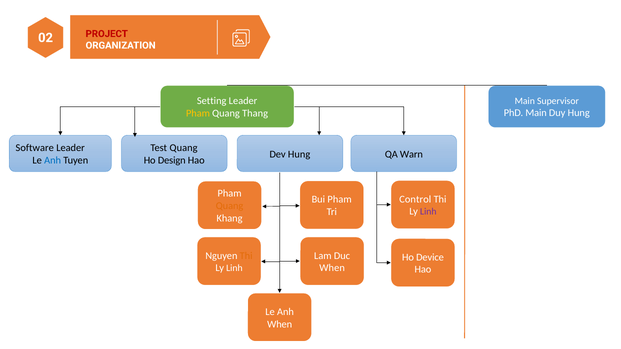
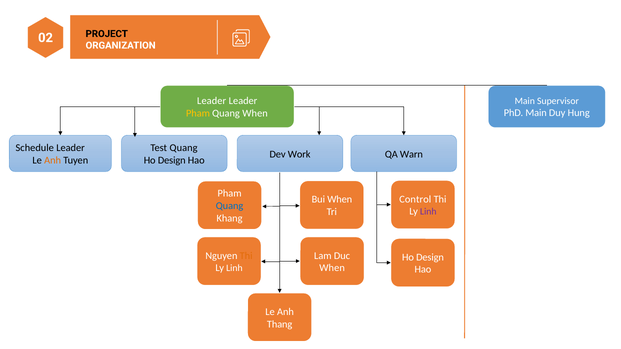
PROJECT colour: red -> black (107, 34)
Setting: Setting -> Leader (212, 101)
Quang Thang: Thang -> When (255, 114)
Software: Software -> Schedule (35, 148)
Dev Hung: Hung -> Work (299, 154)
Anh colour: blue -> orange (53, 160)
Bui Pham: Pham -> When (340, 200)
Quang colour: orange -> blue (230, 206)
Device: Device -> Design (430, 257)
When: When -> Thang (280, 324)
